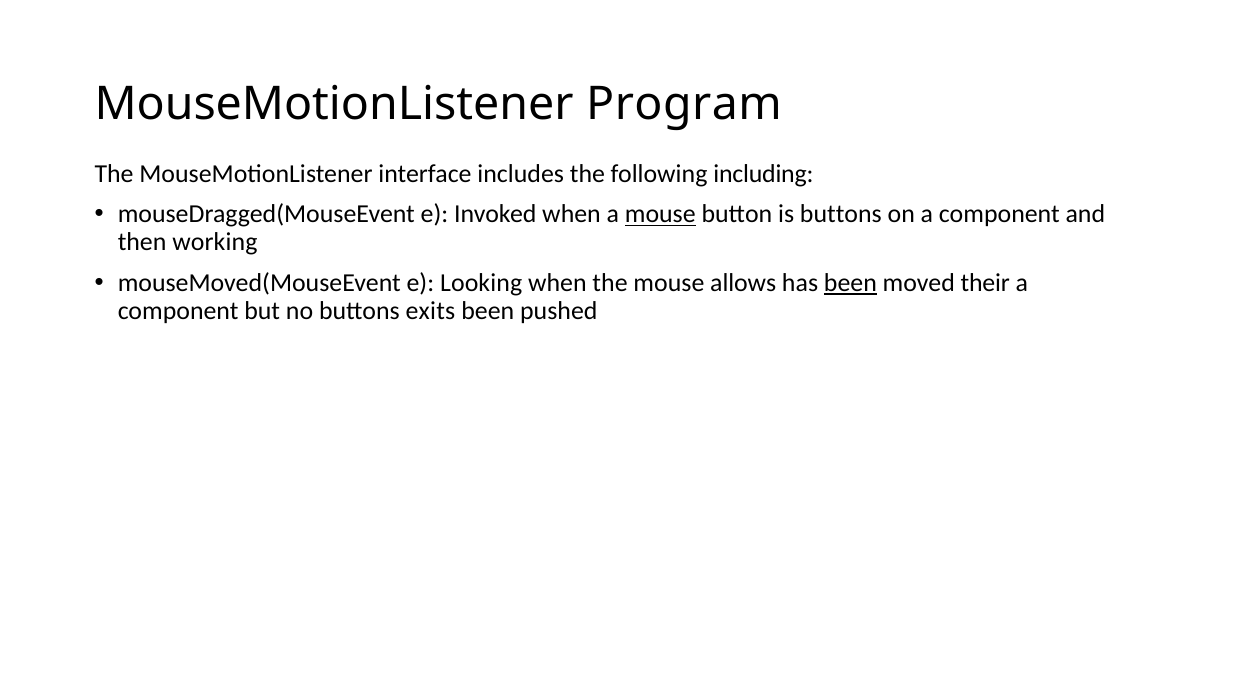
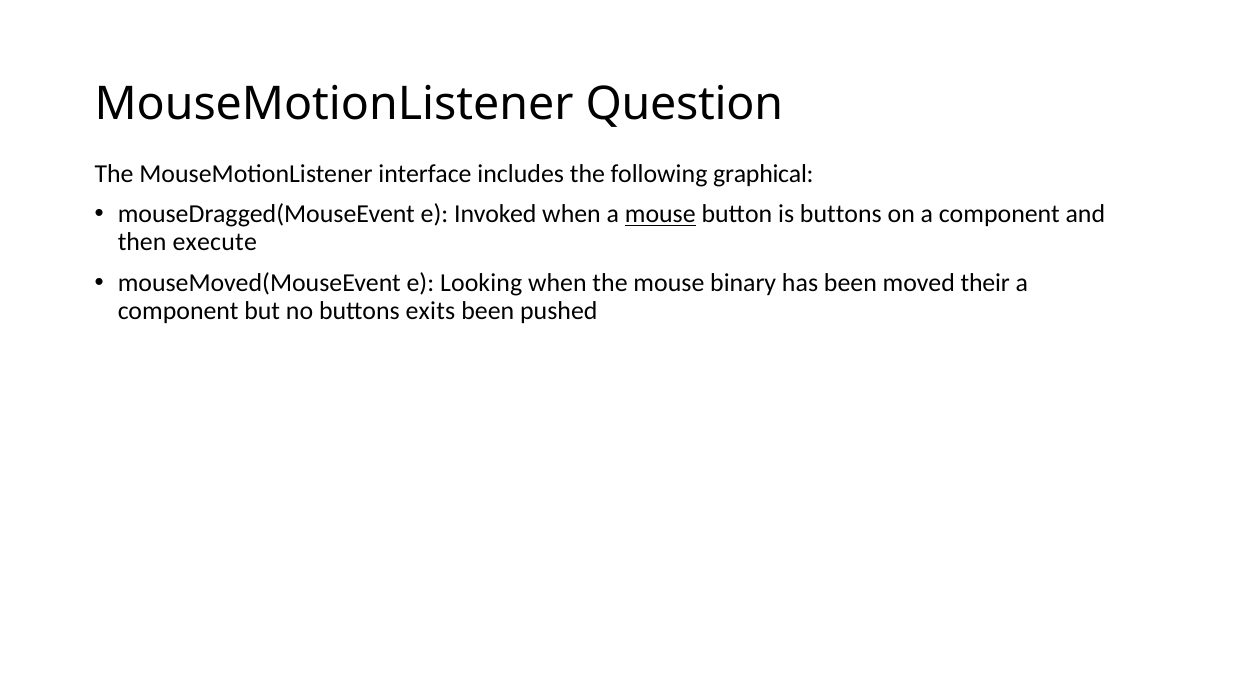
Program: Program -> Question (684, 104)
including: including -> graphical (763, 174)
working: working -> execute (215, 242)
allows: allows -> binary (743, 283)
been underline: present -> none (850, 283)
